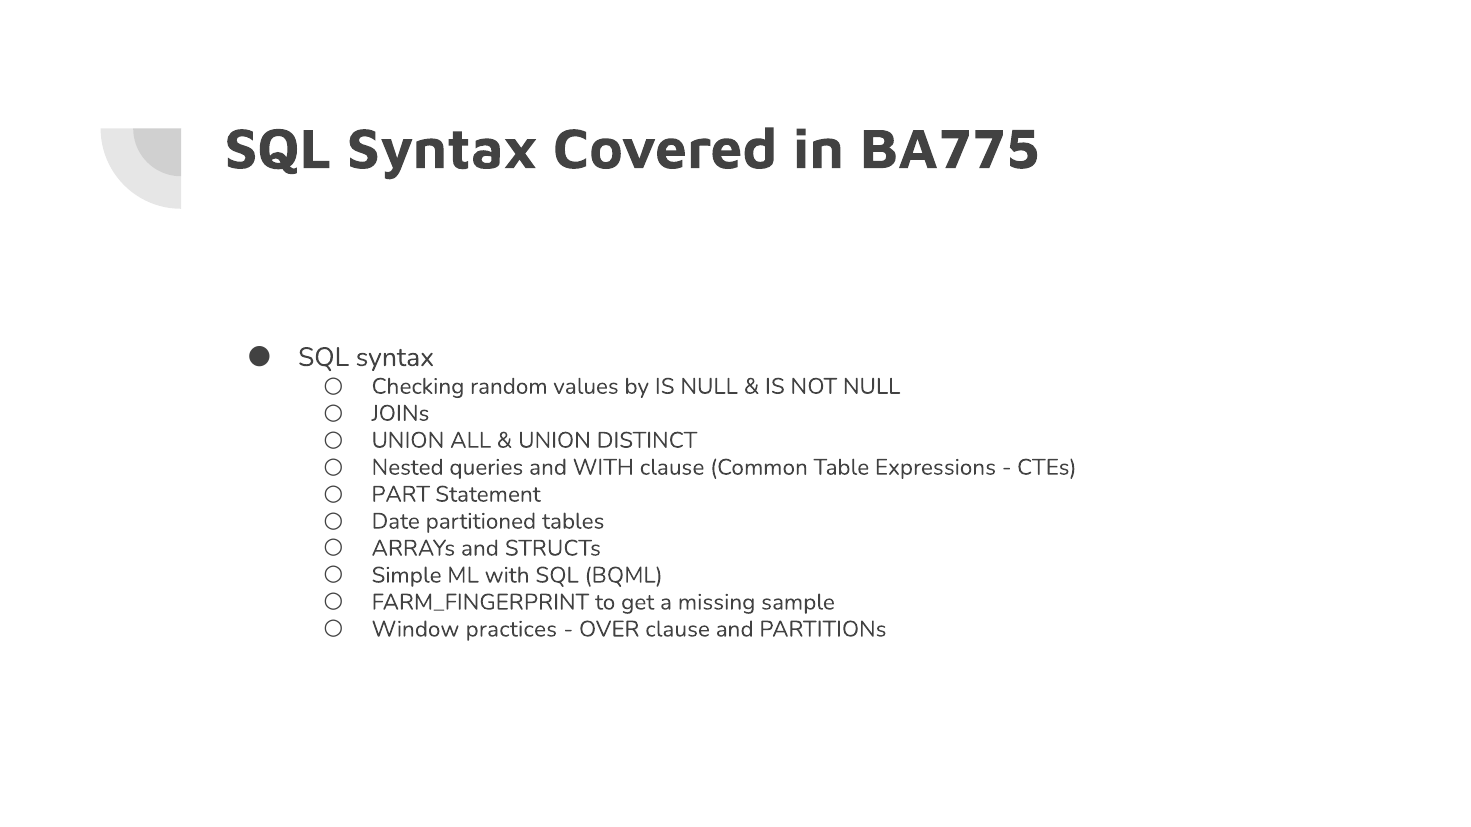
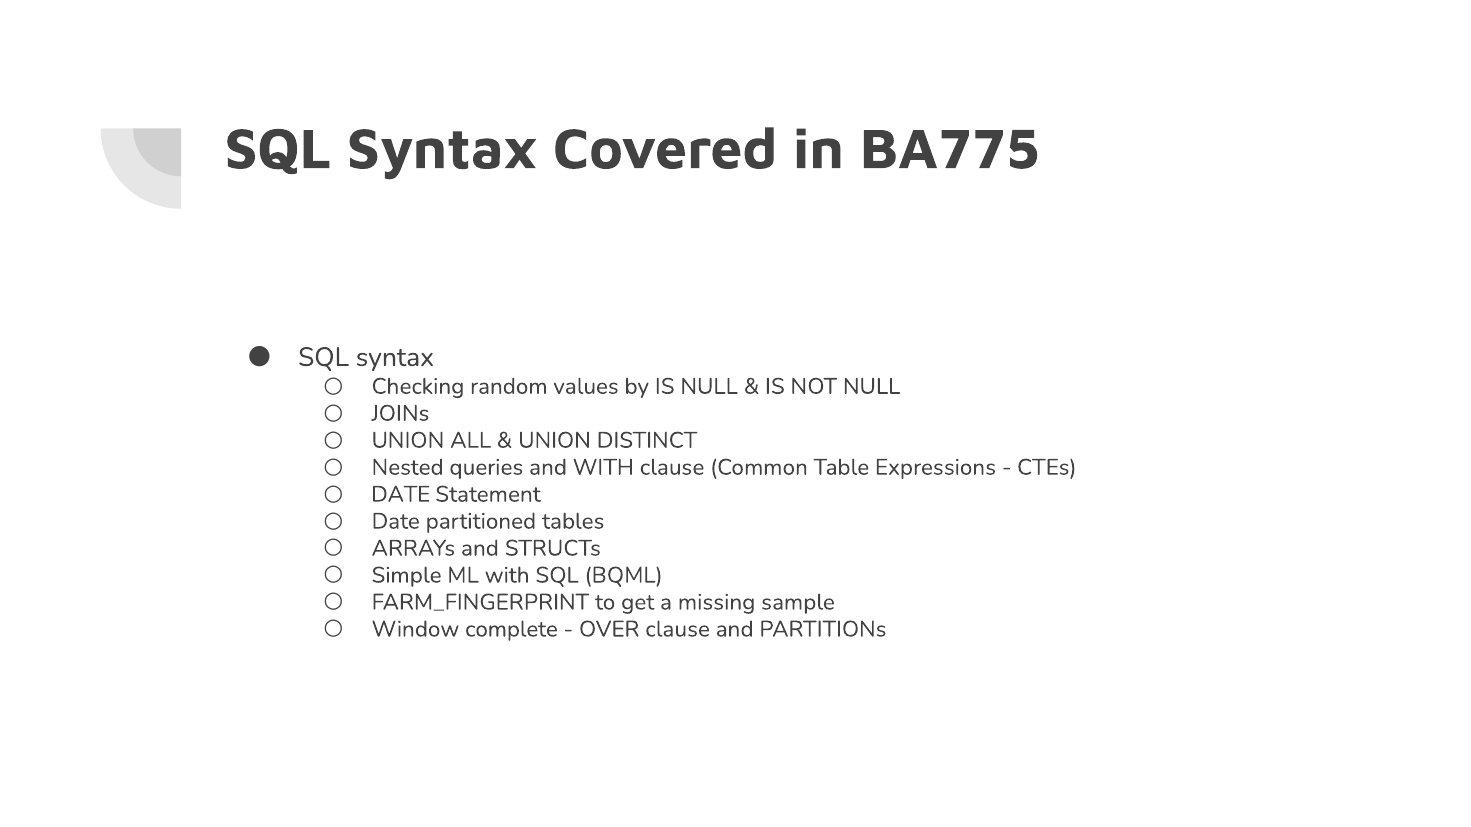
PART: PART -> DATE (401, 495)
practices: practices -> complete (511, 629)
